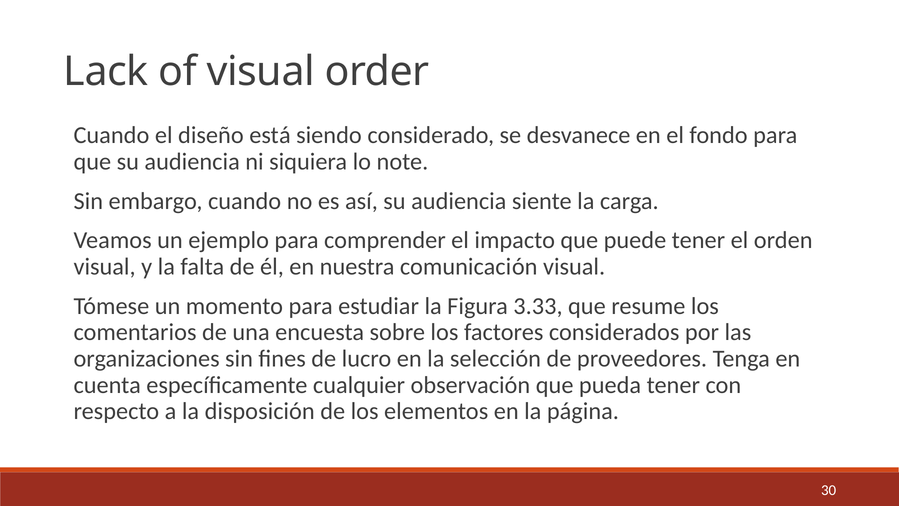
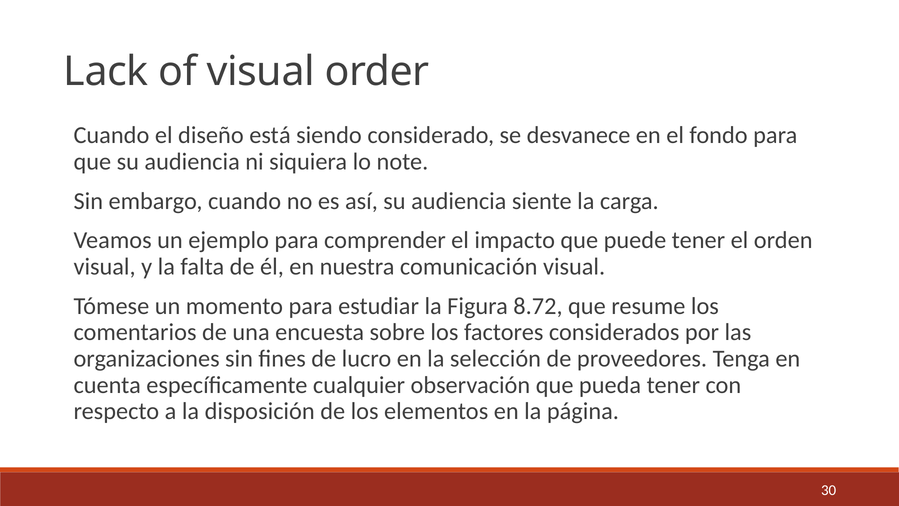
3.33: 3.33 -> 8.72 (538, 306)
